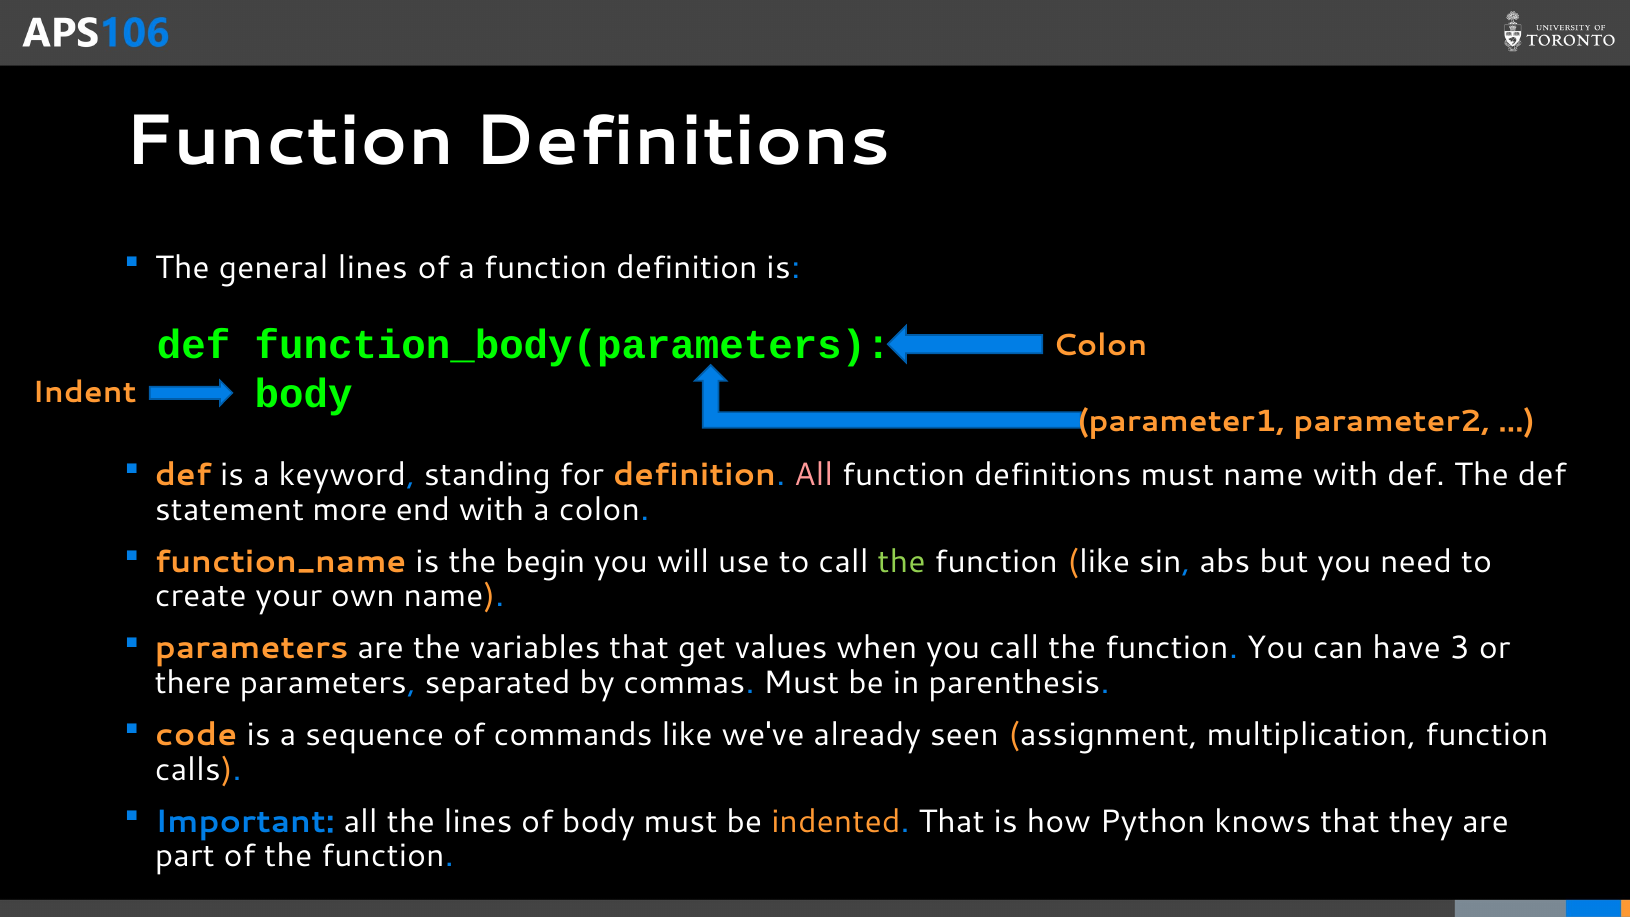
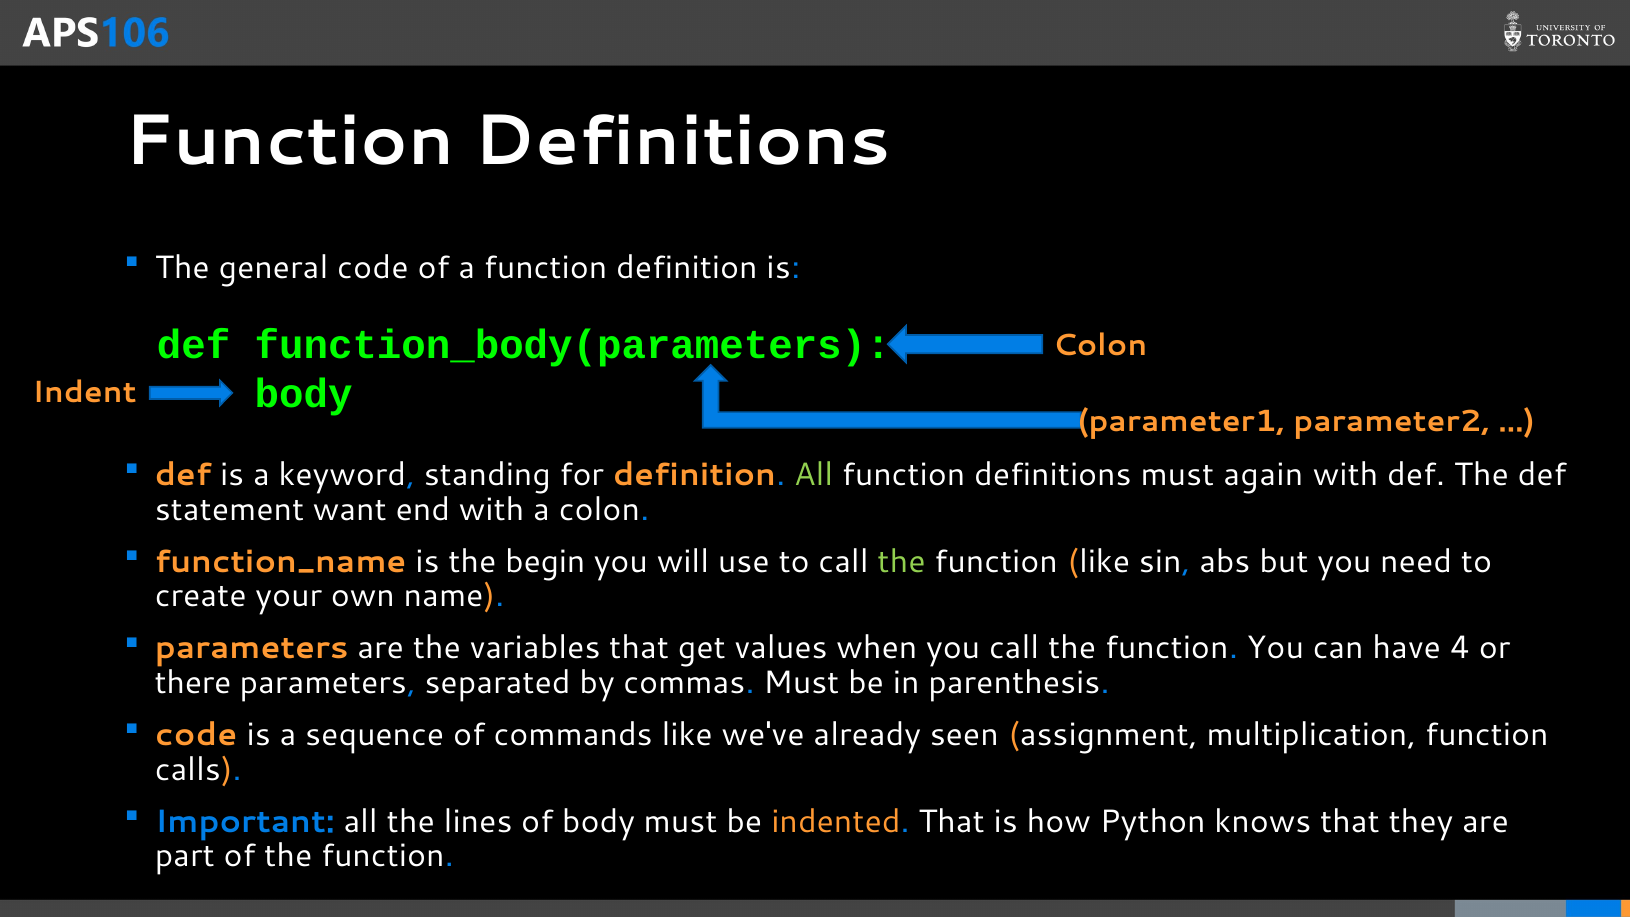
general lines: lines -> code (373, 267)
All colour: pink -> light green (814, 475)
must name: name -> again (1263, 475)
more: more -> want (350, 509)
3: 3 -> 4 (1460, 648)
